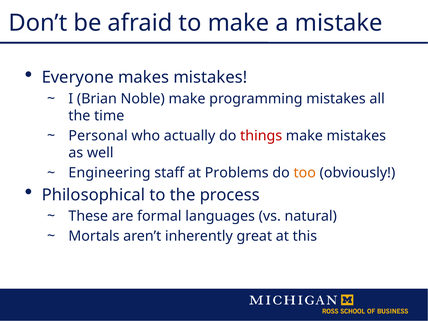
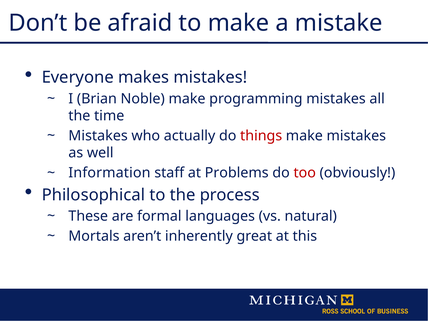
Personal: Personal -> Mistakes (98, 136)
Engineering: Engineering -> Information (109, 173)
too colour: orange -> red (305, 173)
